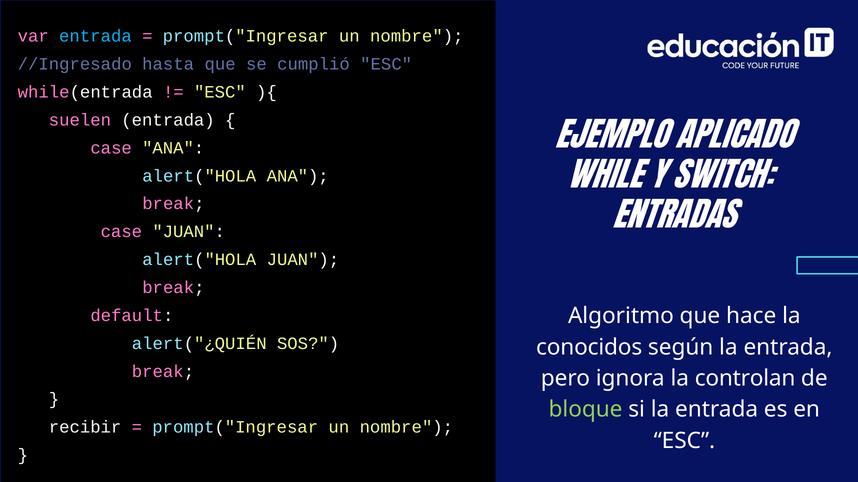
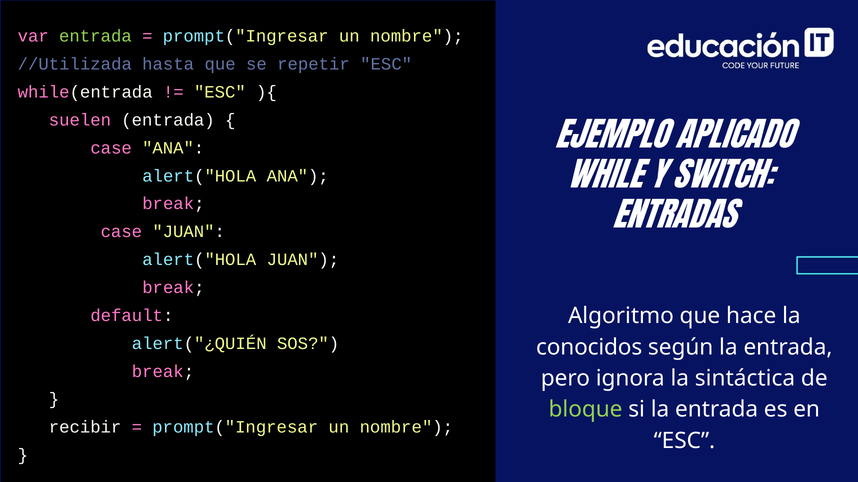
entrada colour: light blue -> light green (95, 36)
//Ingresado: //Ingresado -> //Utilizada (75, 64)
cumplió: cumplió -> repetir (313, 64)
controlan: controlan -> sintáctica (745, 379)
